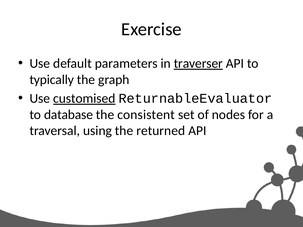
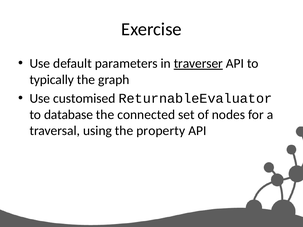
customised underline: present -> none (84, 99)
consistent: consistent -> connected (146, 115)
returned: returned -> property (161, 131)
